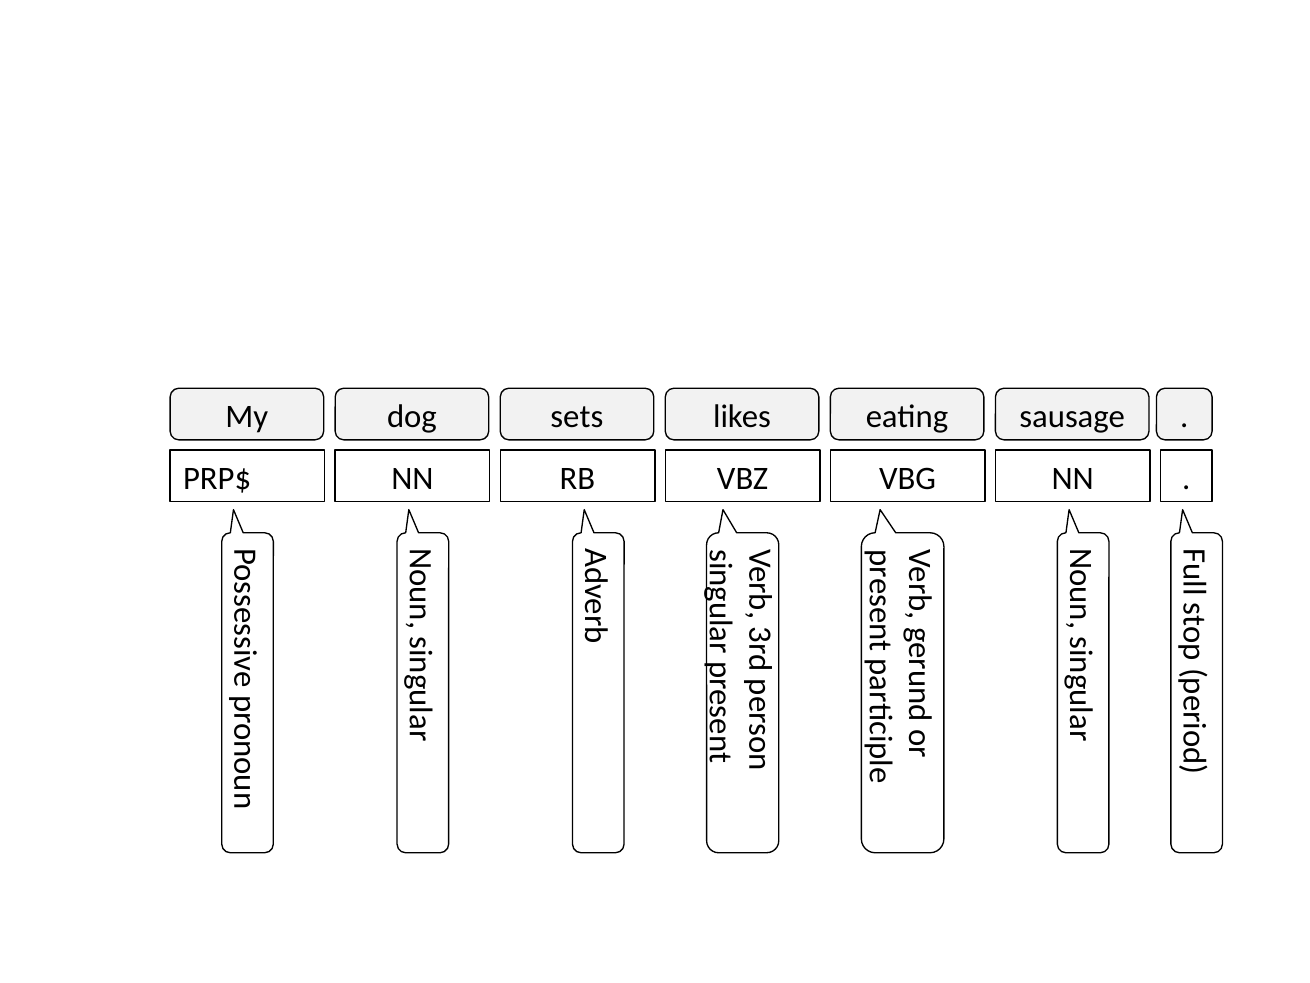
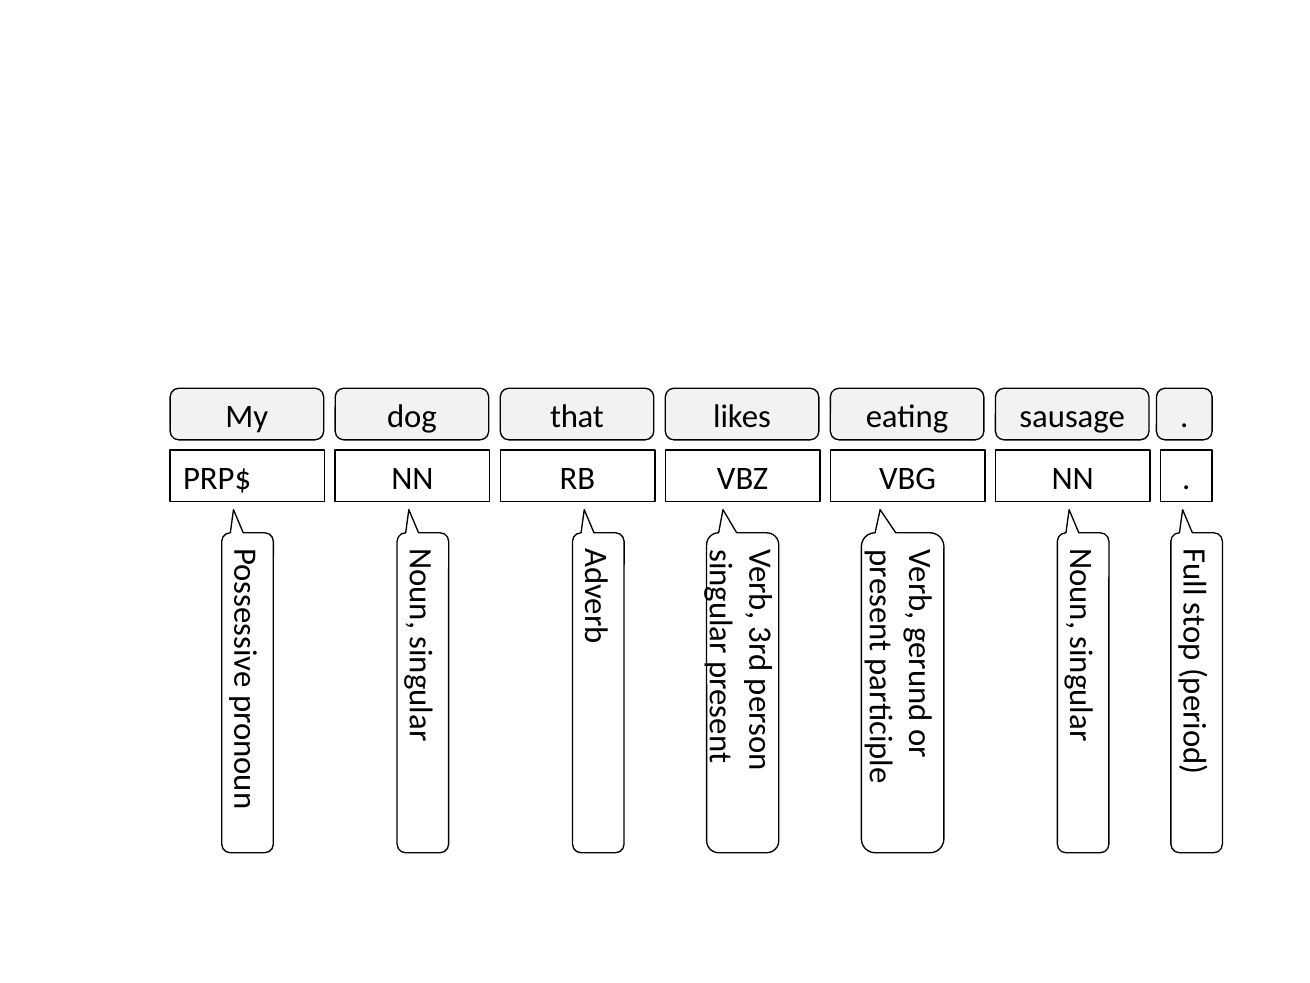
sets: sets -> that (577, 416)
